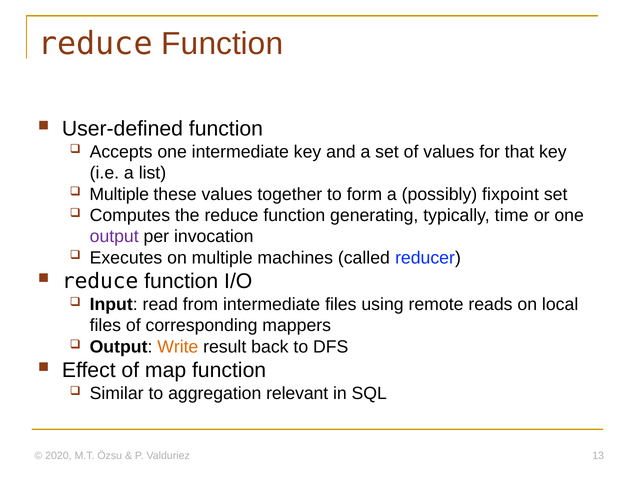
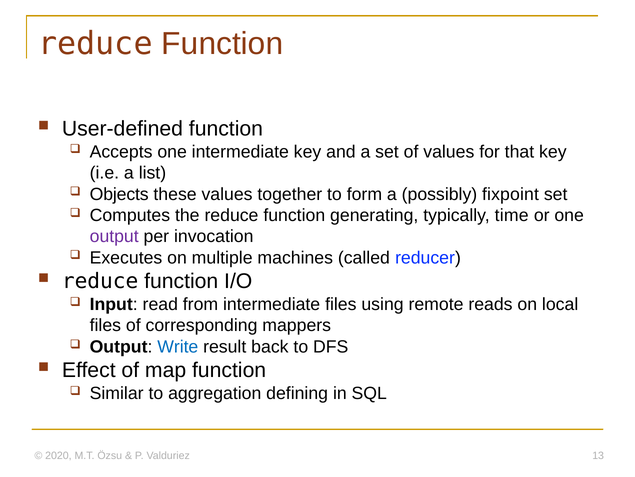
Multiple: Multiple -> Objects (119, 194)
Write colour: orange -> blue (178, 346)
relevant: relevant -> defining (297, 393)
